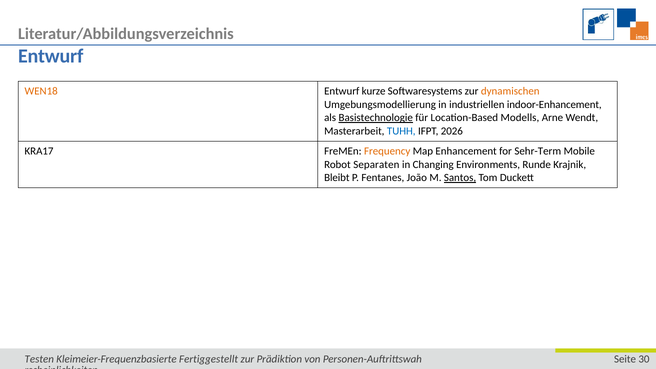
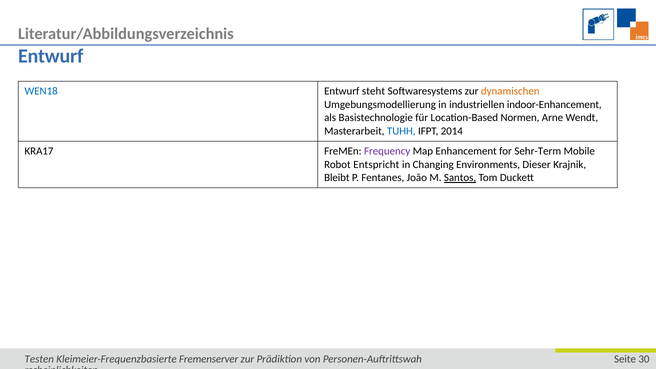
WEN18 colour: orange -> blue (41, 91)
kurze: kurze -> steht (373, 91)
Basistechnologie underline: present -> none (376, 118)
Modells: Modells -> Normen (520, 118)
2026: 2026 -> 2014 (452, 131)
Frequency colour: orange -> purple (387, 151)
Separaten: Separaten -> Entspricht (376, 164)
Runde: Runde -> Dieser (537, 164)
Fertiggestellt: Fertiggestellt -> Fremenserver (209, 359)
